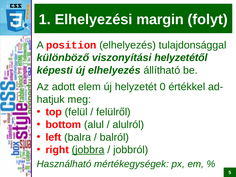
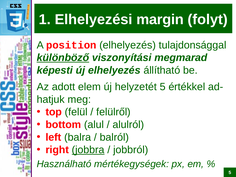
különböző underline: none -> present (63, 58)
helyzetétől: helyzetétől -> megmarad (181, 58)
helyzetét 0: 0 -> 5 (163, 87)
